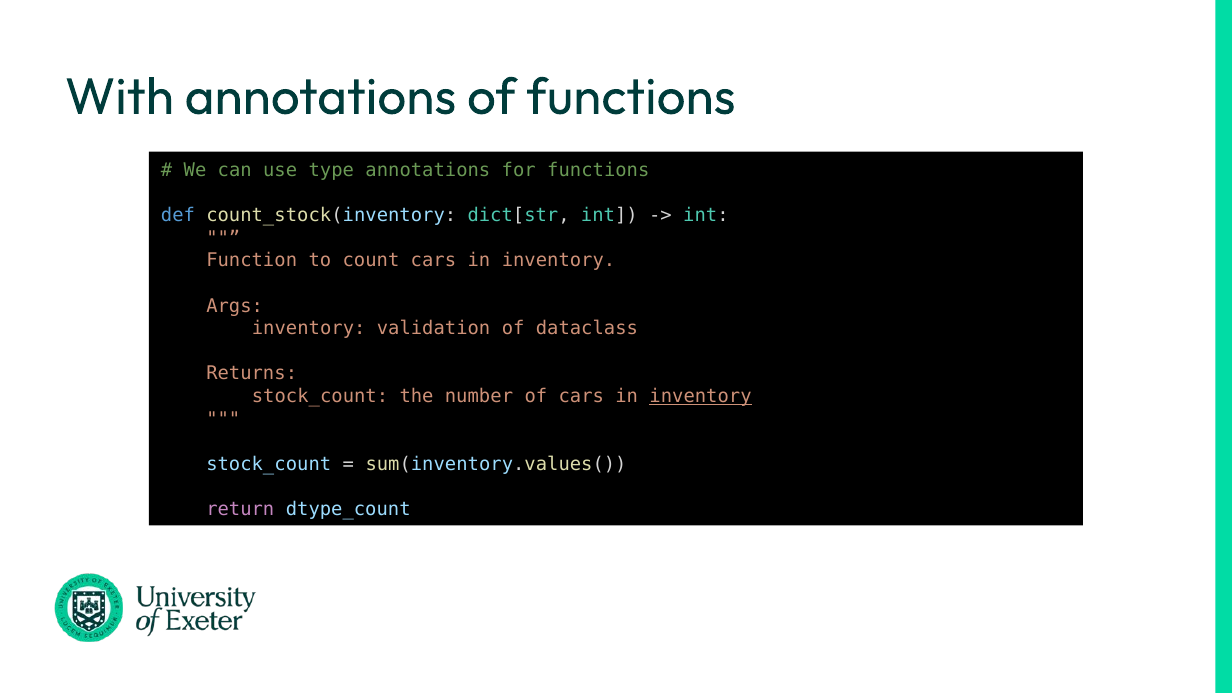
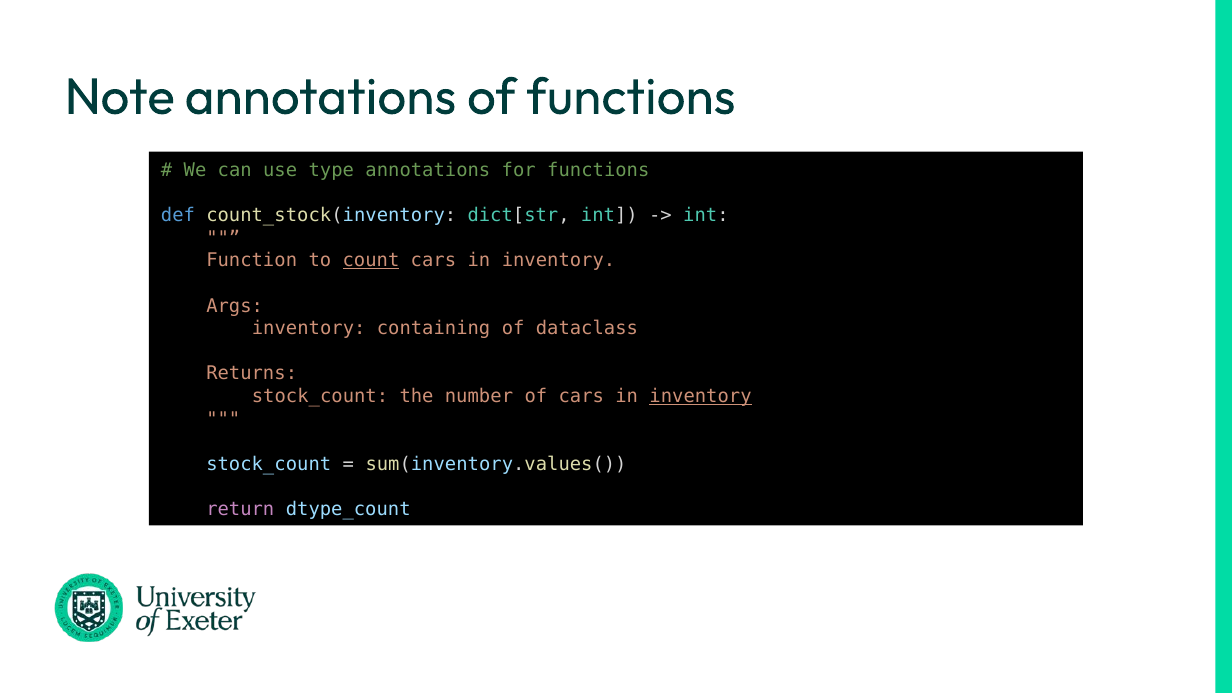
With: With -> Note (120, 97)
count underline: none -> present (371, 261)
validation: validation -> containing (434, 329)
